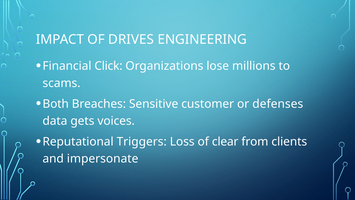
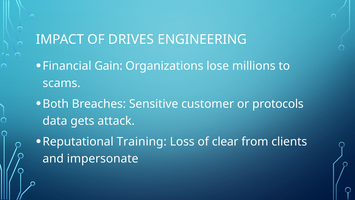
Click: Click -> Gain (108, 66)
defenses: defenses -> protocols (278, 104)
voices: voices -> attack (116, 121)
Triggers: Triggers -> Training (142, 142)
